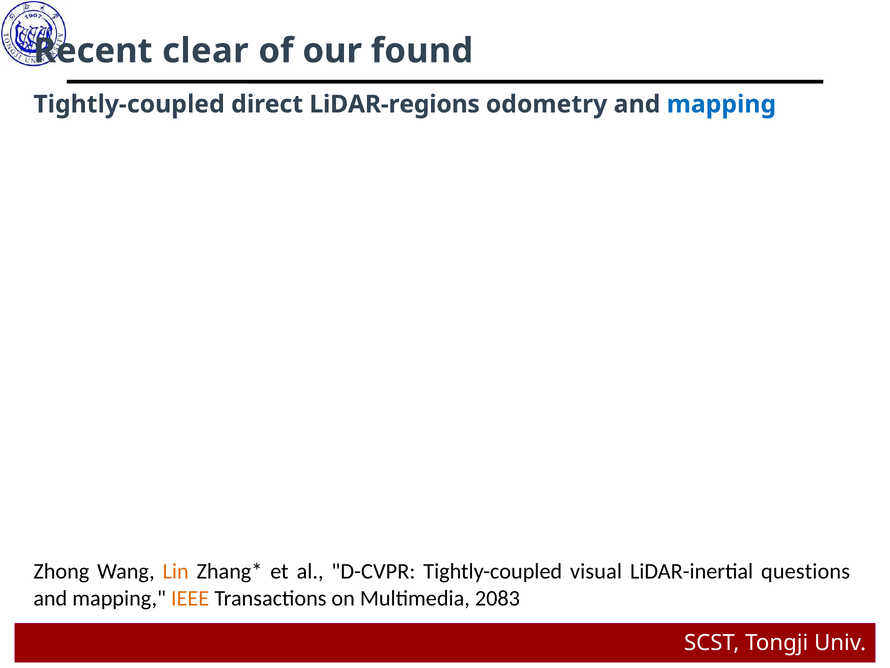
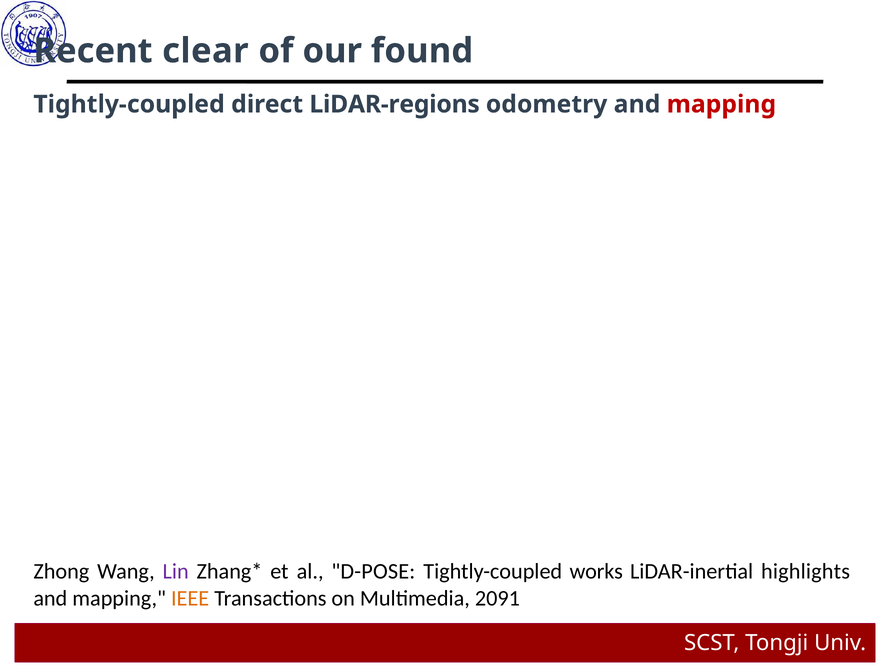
mapping colour: blue -> red (721, 104)
Lin colour: orange -> purple (176, 571)
D-CVPR: D-CVPR -> D-POSE (373, 571)
visual: visual -> works (596, 571)
questions: questions -> highlights (806, 571)
2083: 2083 -> 2091 (497, 598)
